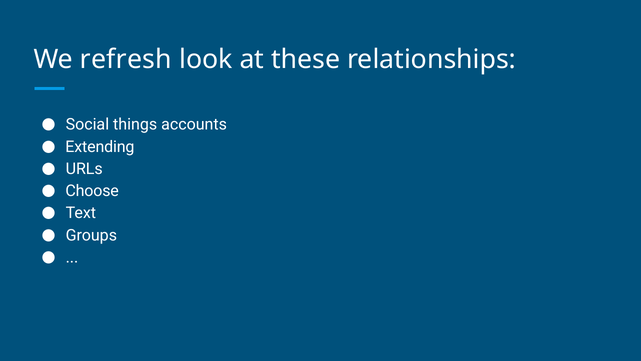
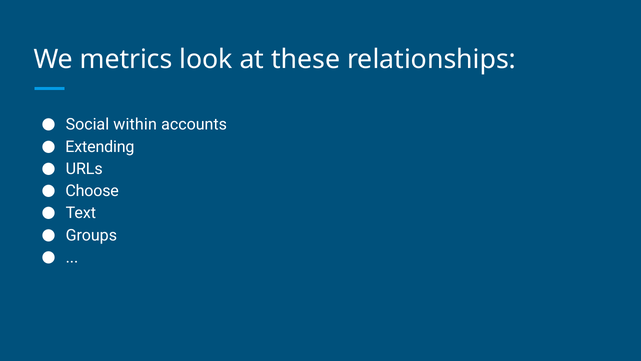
refresh: refresh -> metrics (126, 60)
things: things -> within (135, 124)
